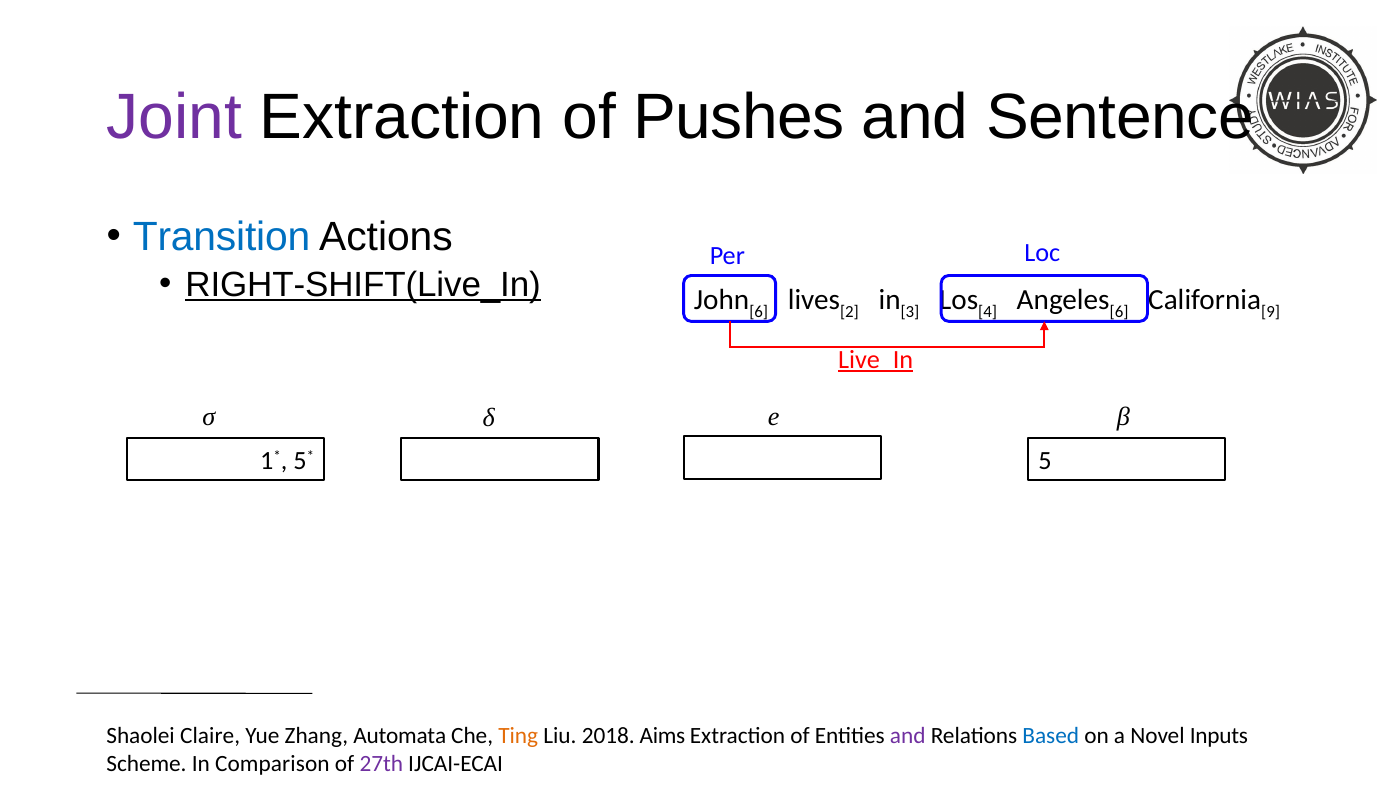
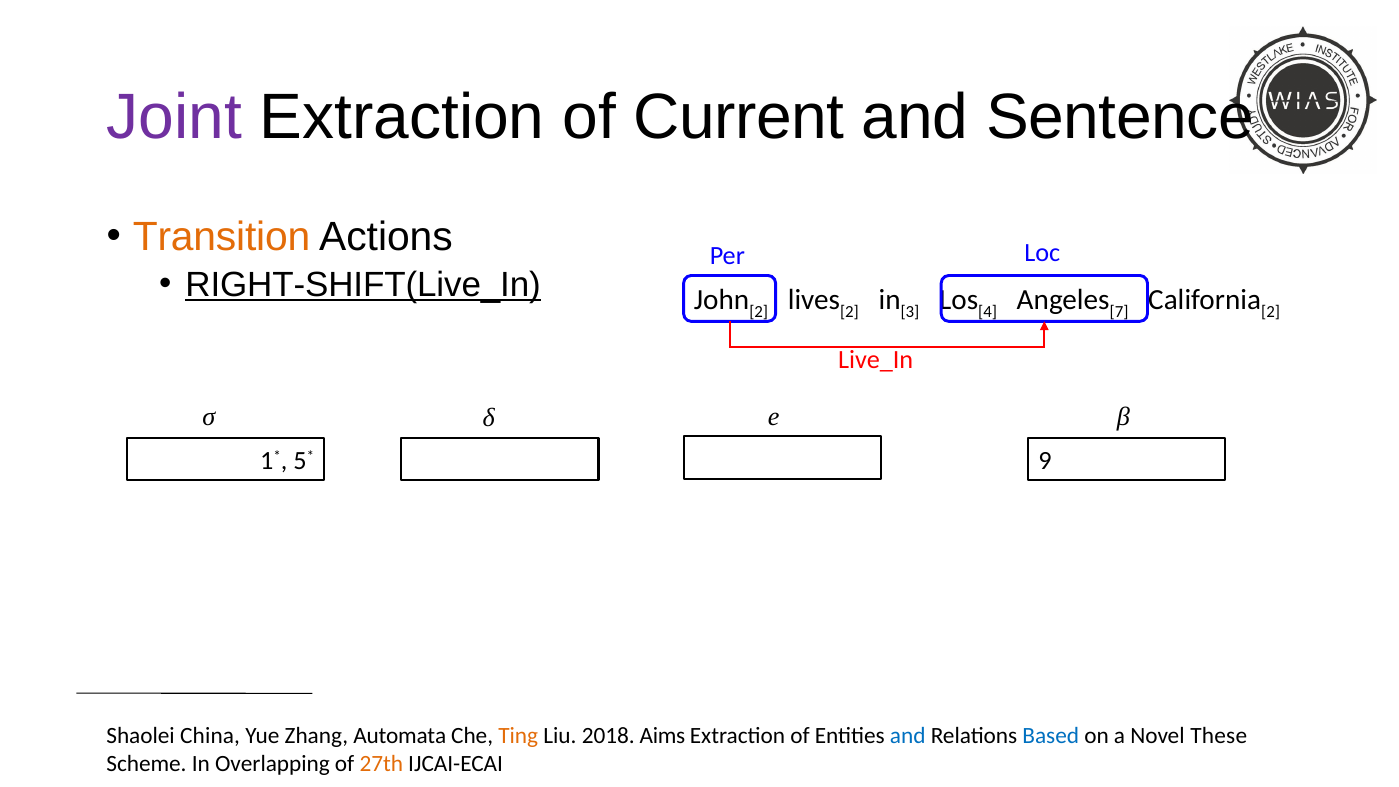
Pushes: Pushes -> Current (739, 118)
Transition colour: blue -> orange (222, 237)
6: 6 -> 2 (759, 312)
6: 6 -> 7 (1119, 312)
9: 9 -> 2 (1271, 312)
Live_In underline: present -> none (876, 360)
5: 5 -> 9 (1045, 461)
Claire: Claire -> China (210, 735)
and colour: purple -> blue (908, 735)
Inputs: Inputs -> These (1219, 735)
Comparison: Comparison -> Overlapping (272, 763)
27th colour: purple -> orange (381, 763)
